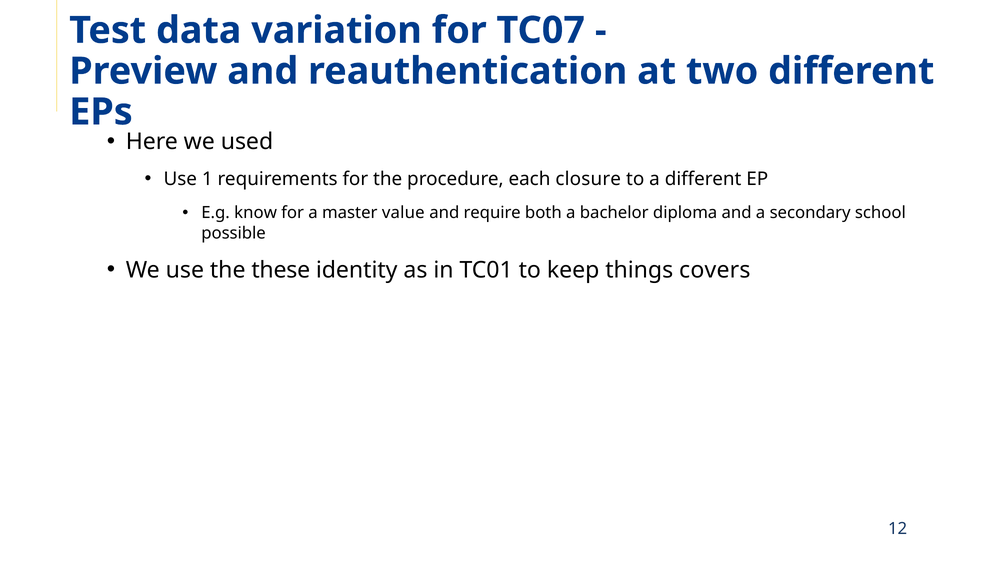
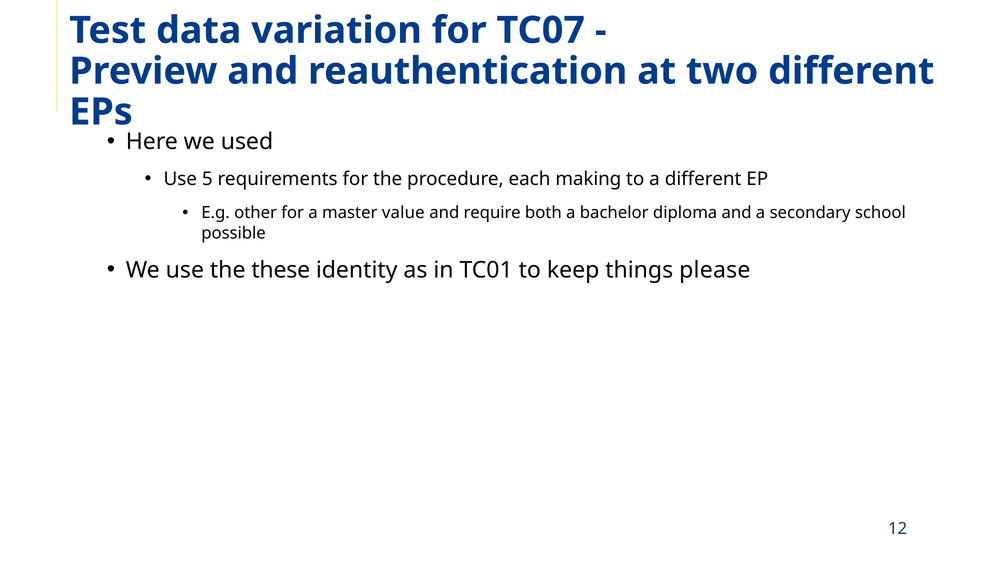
1: 1 -> 5 (207, 179)
closure: closure -> making (588, 179)
know: know -> other (256, 213)
covers: covers -> please (715, 270)
